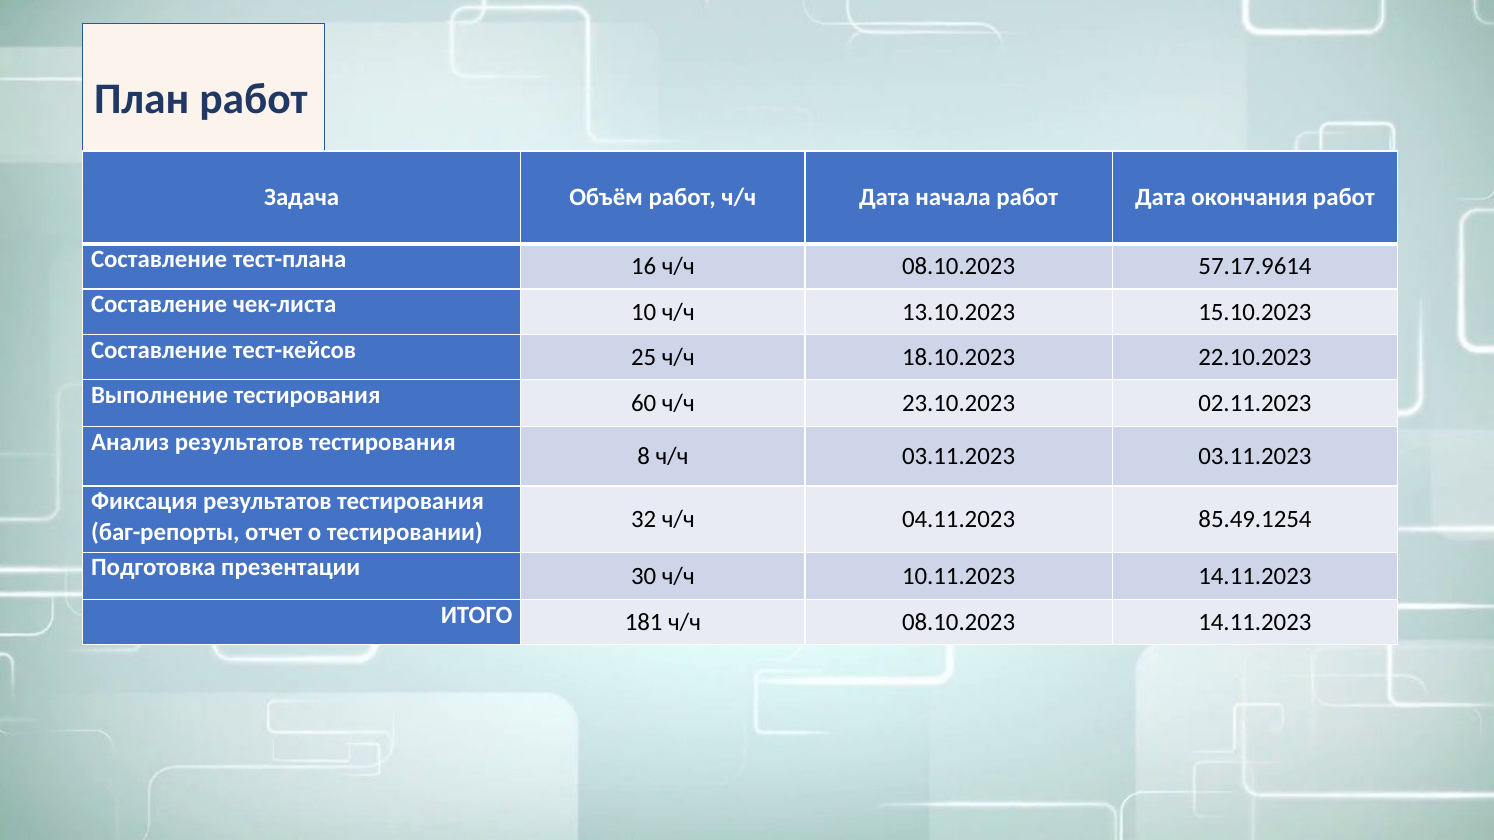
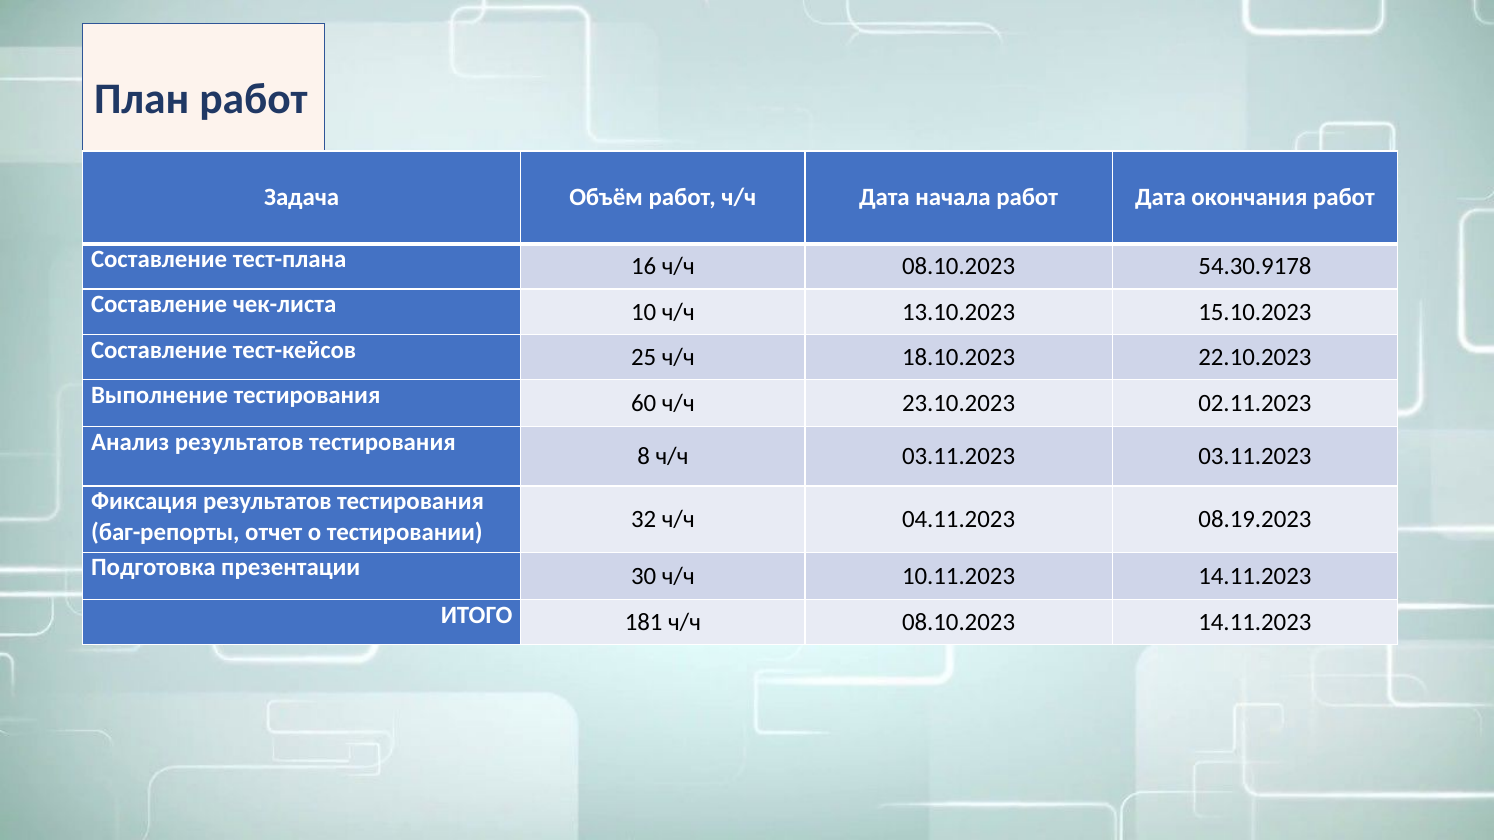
57.17.9614: 57.17.9614 -> 54.30.9178 (1255, 267)
85.49.1254: 85.49.1254 -> 08.19.2023 (1255, 520)
